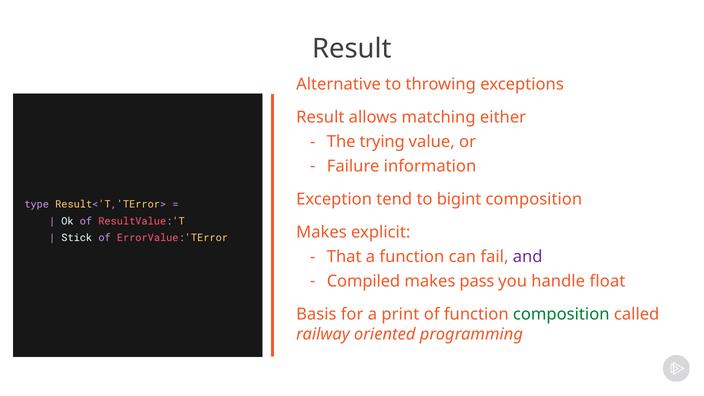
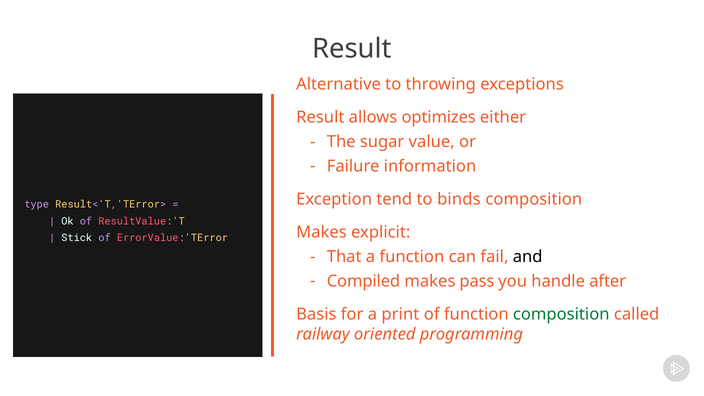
matching: matching -> optimizes (439, 117)
trying: trying -> sugar (382, 142)
bigint: bigint -> binds (459, 199)
and colour: purple -> black (528, 257)
float: float -> after (608, 281)
